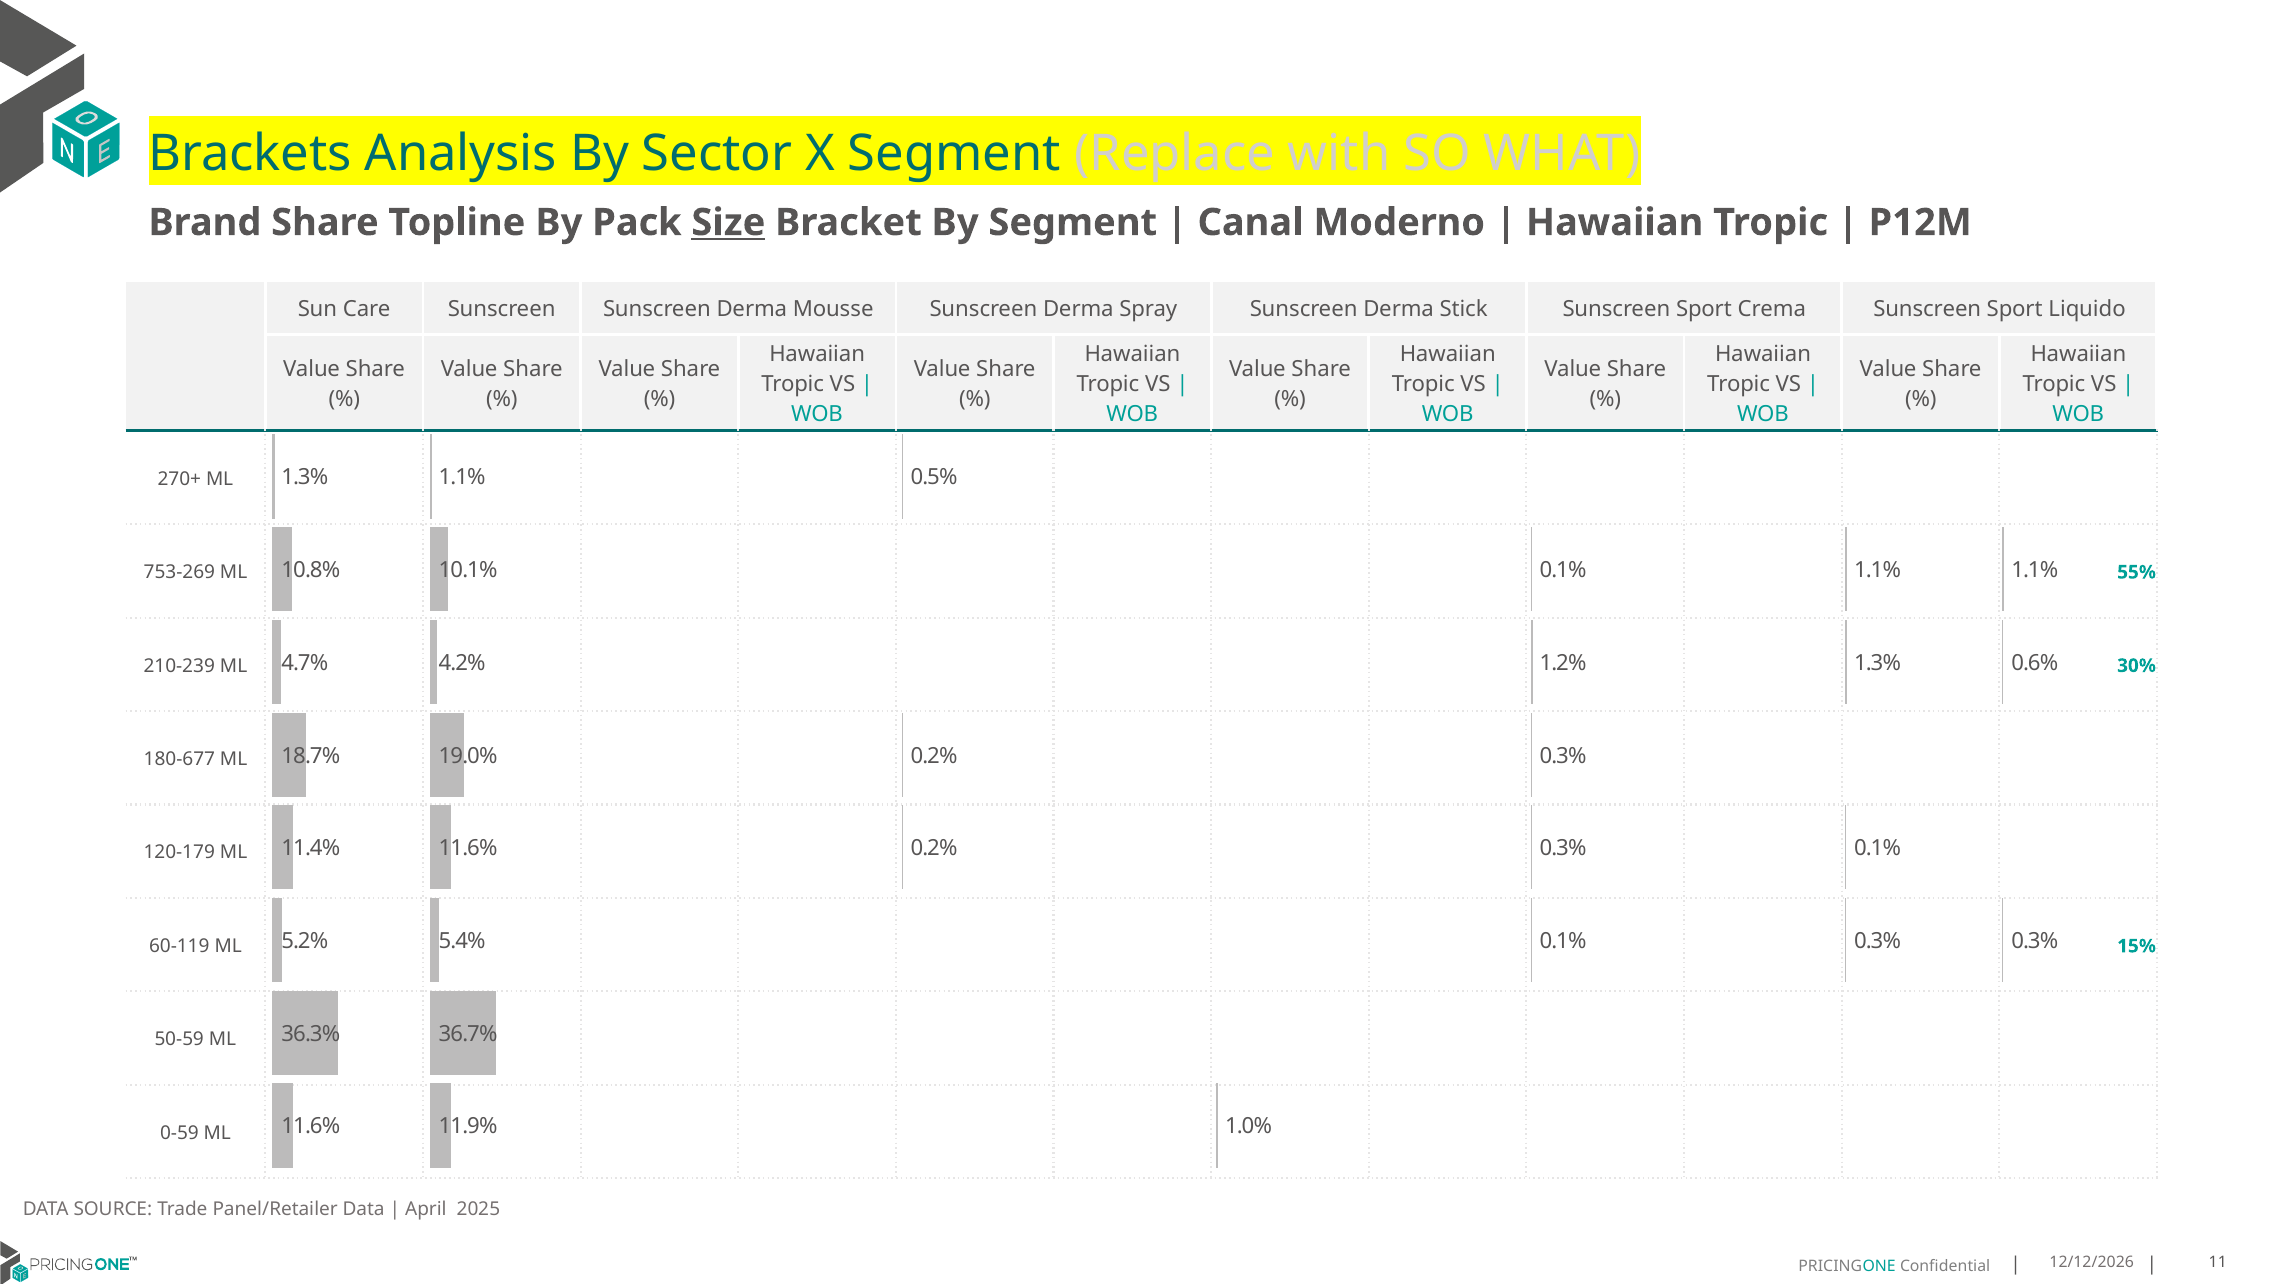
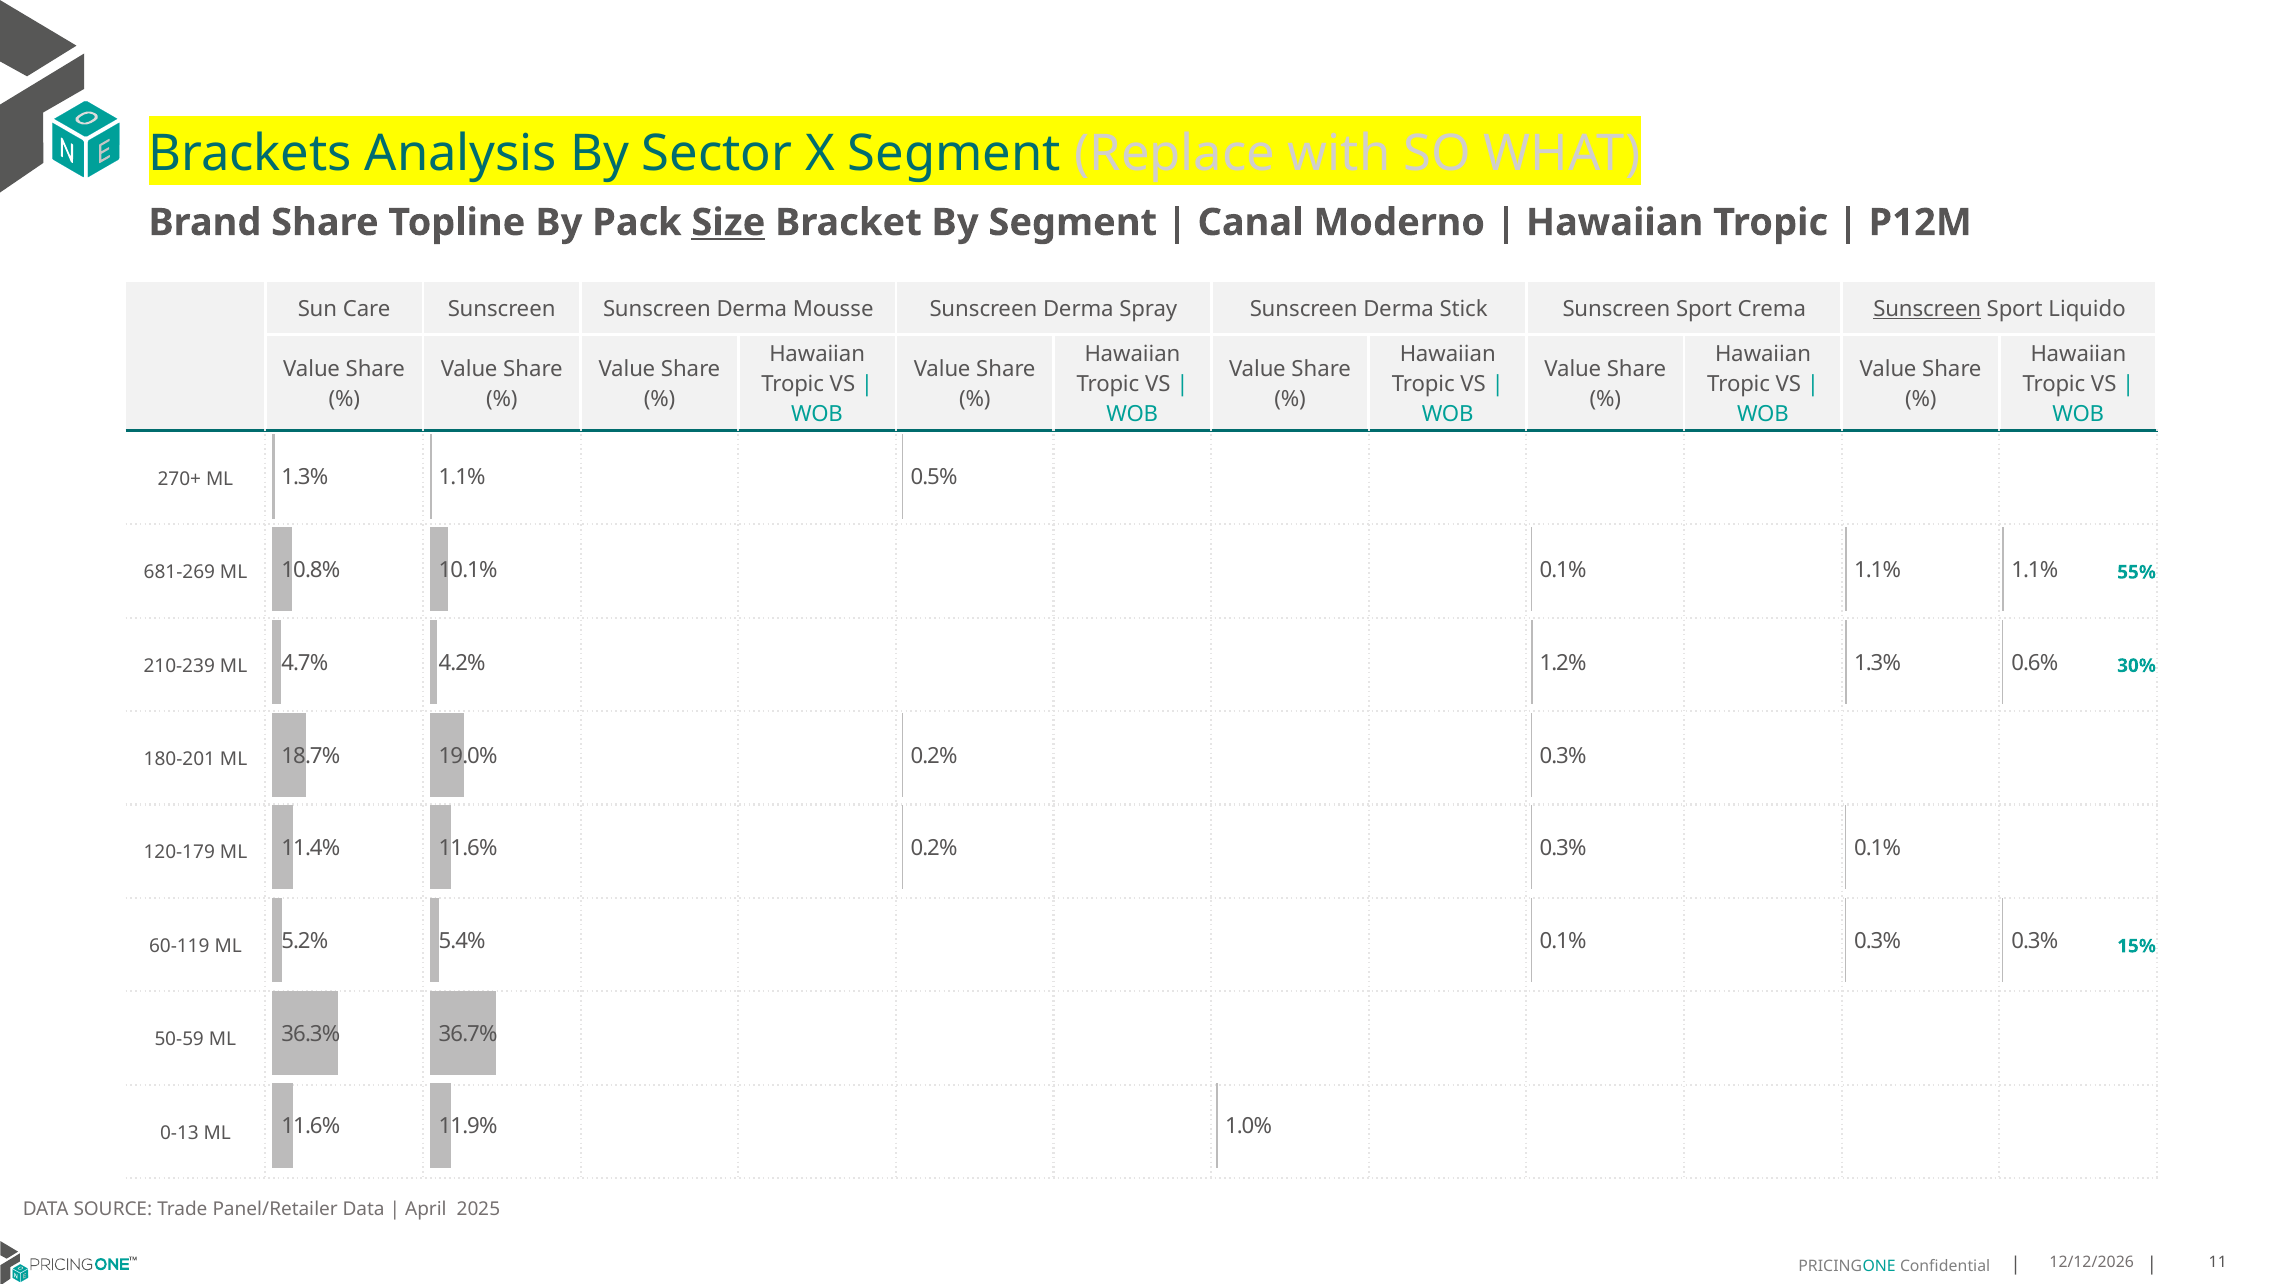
Sunscreen underline: none -> present (1927, 309)
753-269: 753-269 -> 681-269 (179, 572)
180-677: 180-677 -> 180-201 (179, 759)
0-59: 0-59 -> 0-13 (179, 1133)
